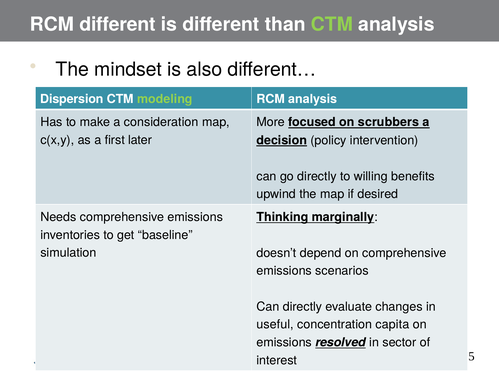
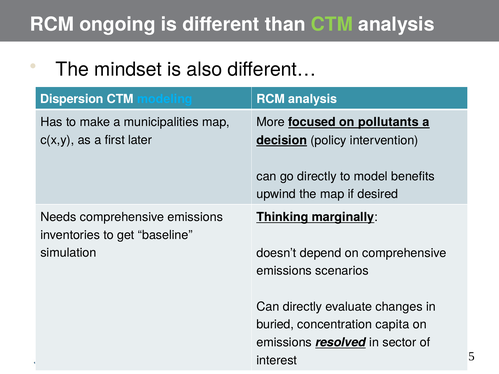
RCM different: different -> ongoing (117, 25)
modeling colour: light green -> light blue (165, 99)
consideration: consideration -> municipalities (161, 122)
scrubbers: scrubbers -> pollutants (389, 122)
willing: willing -> model (371, 176)
useful: useful -> buried (275, 325)
